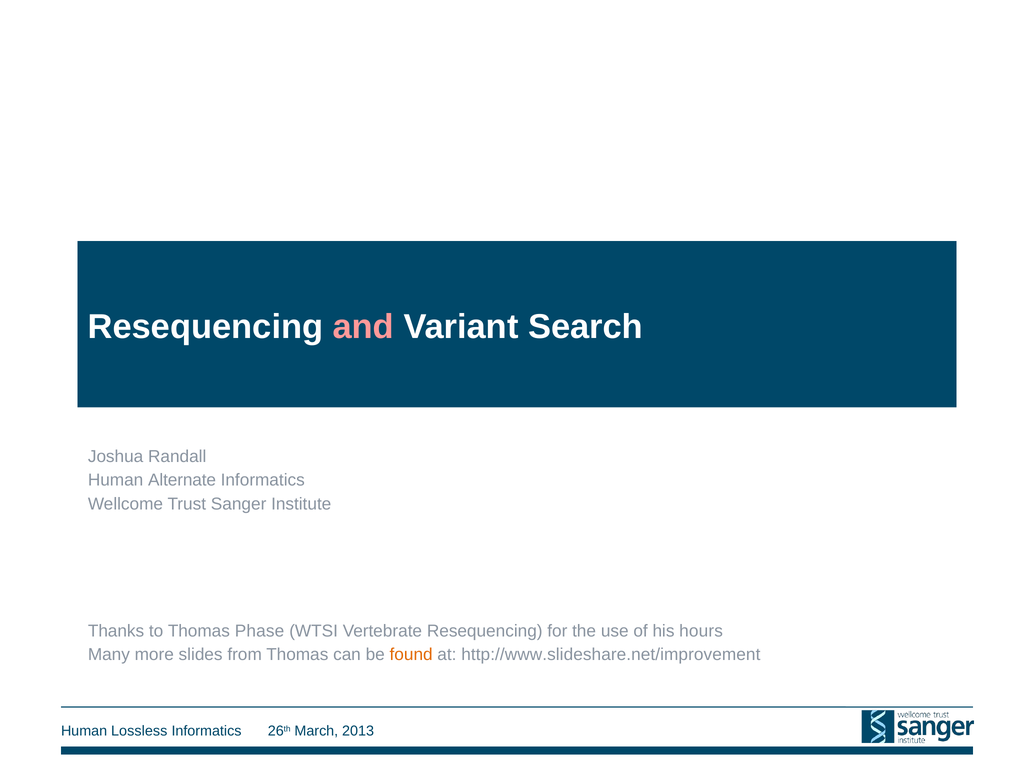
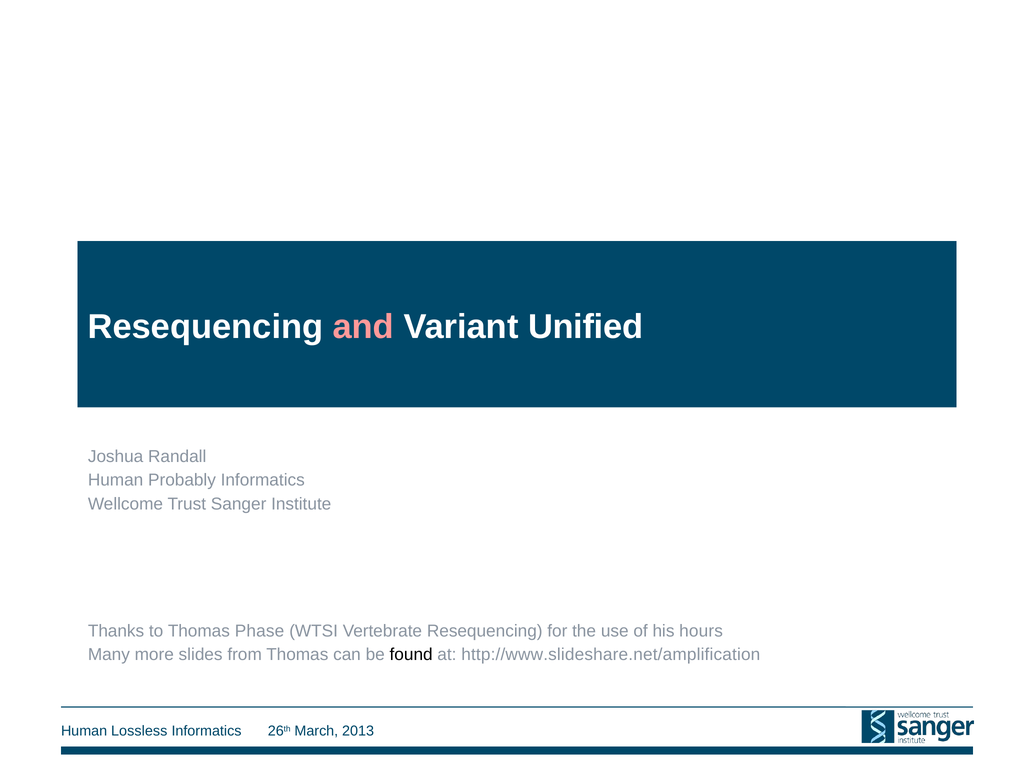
Search: Search -> Unified (586, 326)
Alternate: Alternate -> Probably (182, 480)
found colour: orange -> black (411, 654)
http://www.slideshare.net/improvement: http://www.slideshare.net/improvement -> http://www.slideshare.net/amplification (611, 654)
